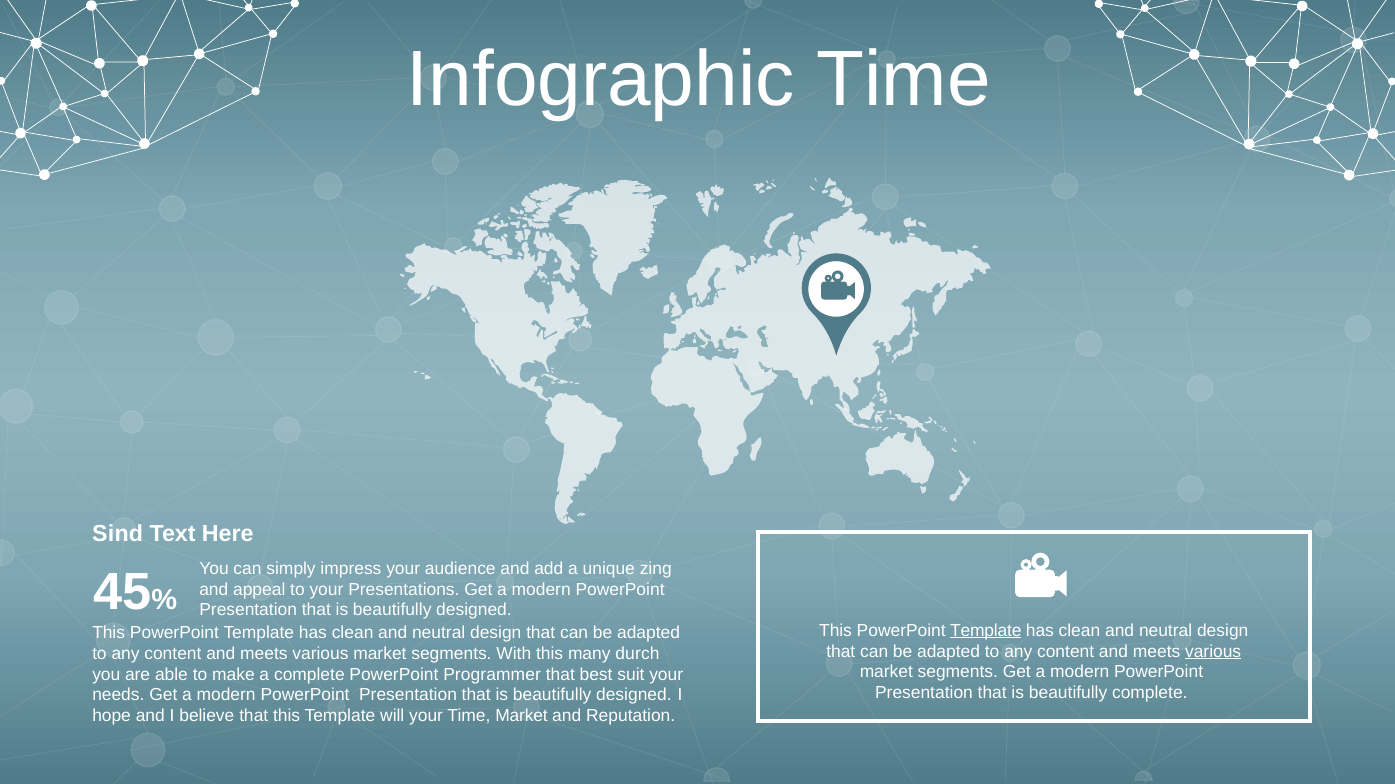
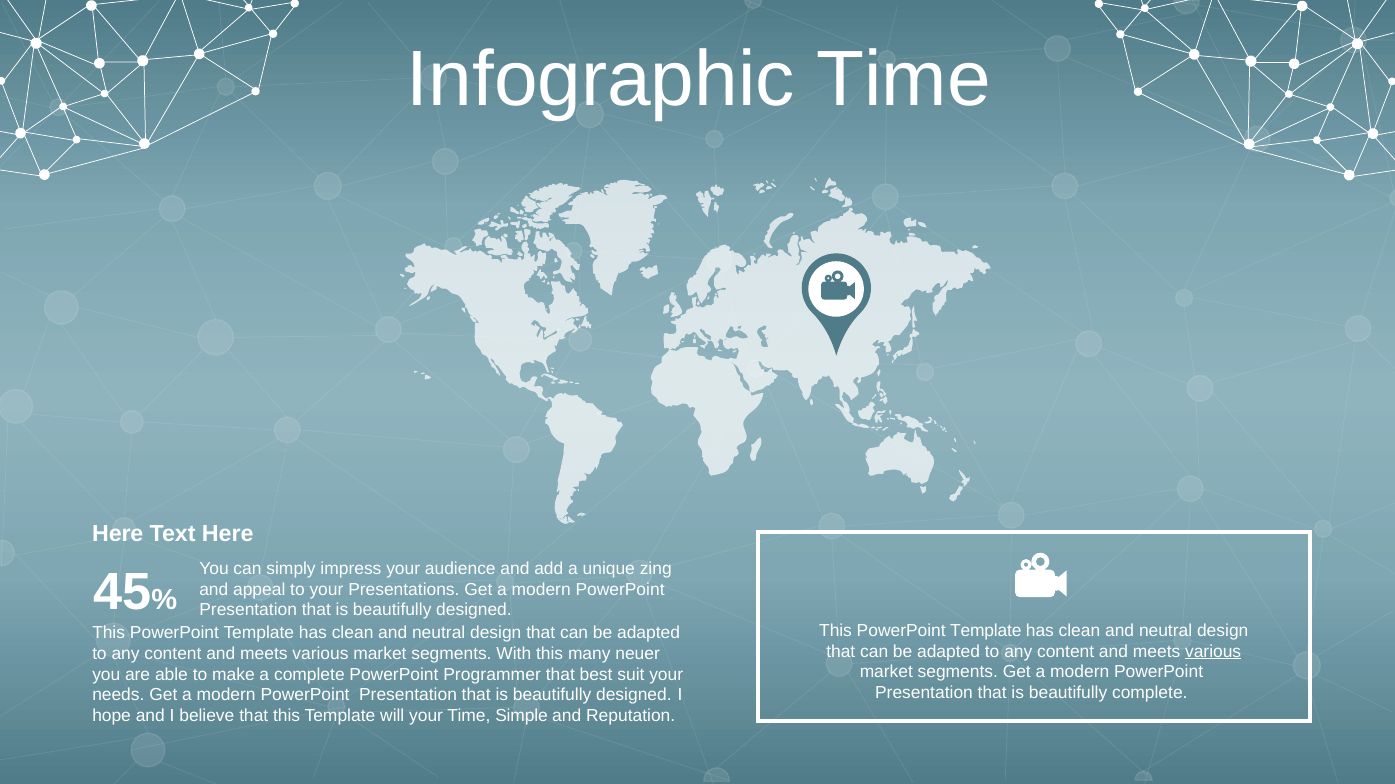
Sind: Sind -> Here (118, 534)
Template underline: present -> none (986, 631)
durch: durch -> neuer (638, 654)
Time Market: Market -> Simple (521, 717)
